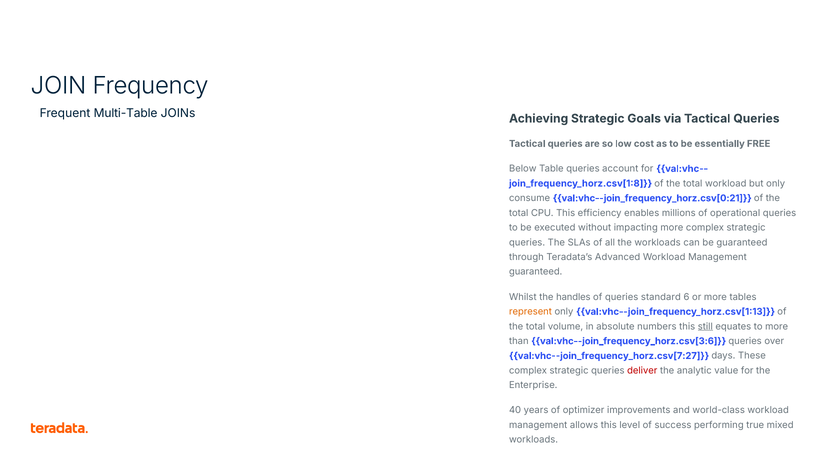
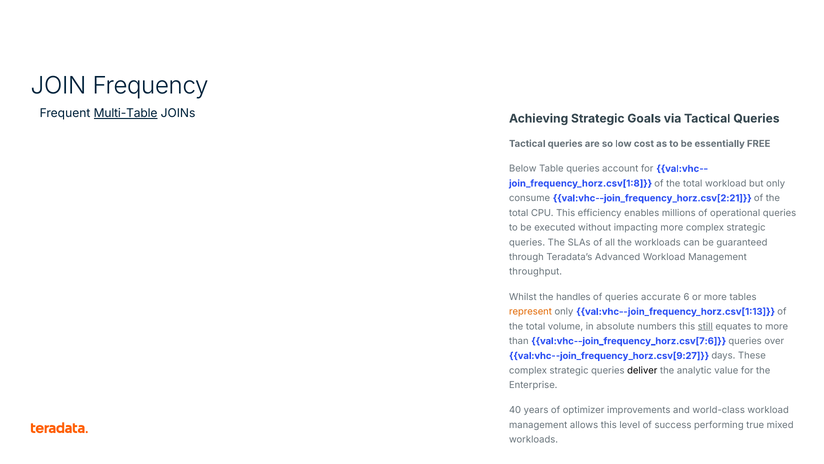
Multi-Table underline: none -> present (126, 113)
val:vhc--join_frequency_horz.csv[0:21: val:vhc--join_frequency_horz.csv[0:21 -> val:vhc--join_frequency_horz.csv[2:21 (652, 198)
guaranteed: guaranteed -> throughput (536, 272)
standard: standard -> accurate (661, 297)
val:vhc--join_frequency_horz.csv[3:6: val:vhc--join_frequency_horz.csv[3:6 -> val:vhc--join_frequency_horz.csv[7:6 (629, 341)
val:vhc--join_frequency_horz.csv[7:27: val:vhc--join_frequency_horz.csv[7:27 -> val:vhc--join_frequency_horz.csv[9:27 (609, 355)
deliver colour: red -> black (642, 370)
